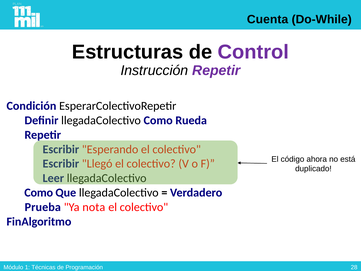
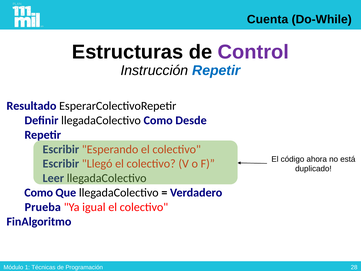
Repetir colour: purple -> blue (216, 70)
Condición: Condición -> Resultado (31, 106)
Rueda: Rueda -> Desde (191, 120)
nota: nota -> igual (94, 207)
